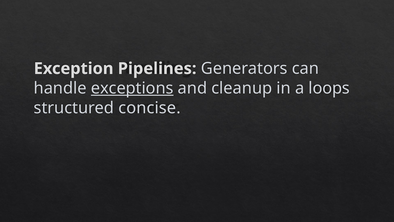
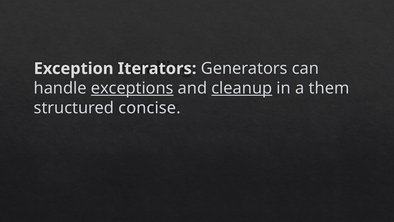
Pipelines: Pipelines -> Iterators (157, 68)
cleanup underline: none -> present (242, 88)
loops: loops -> them (329, 88)
